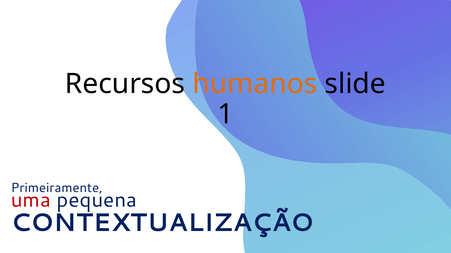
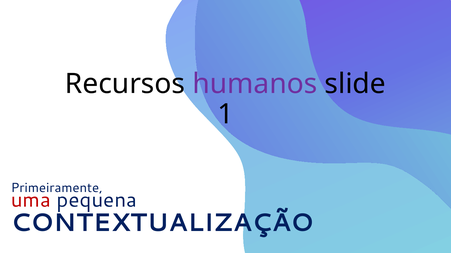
humanos colour: orange -> purple (255, 84)
